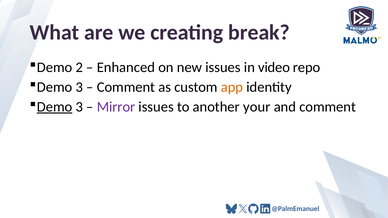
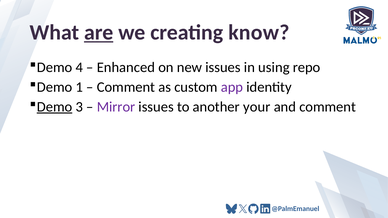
are underline: none -> present (99, 33)
break: break -> know (259, 33)
2: 2 -> 4 (79, 67)
video: video -> using (274, 67)
3: 3 -> 1 (79, 87)
app colour: orange -> purple (232, 87)
